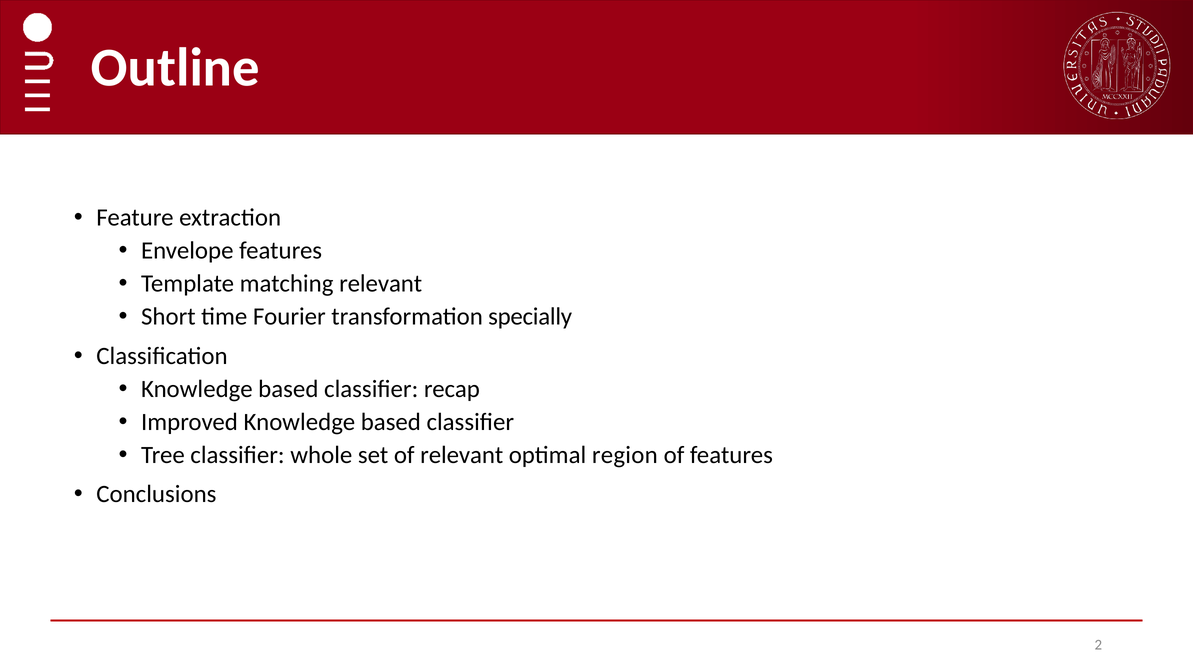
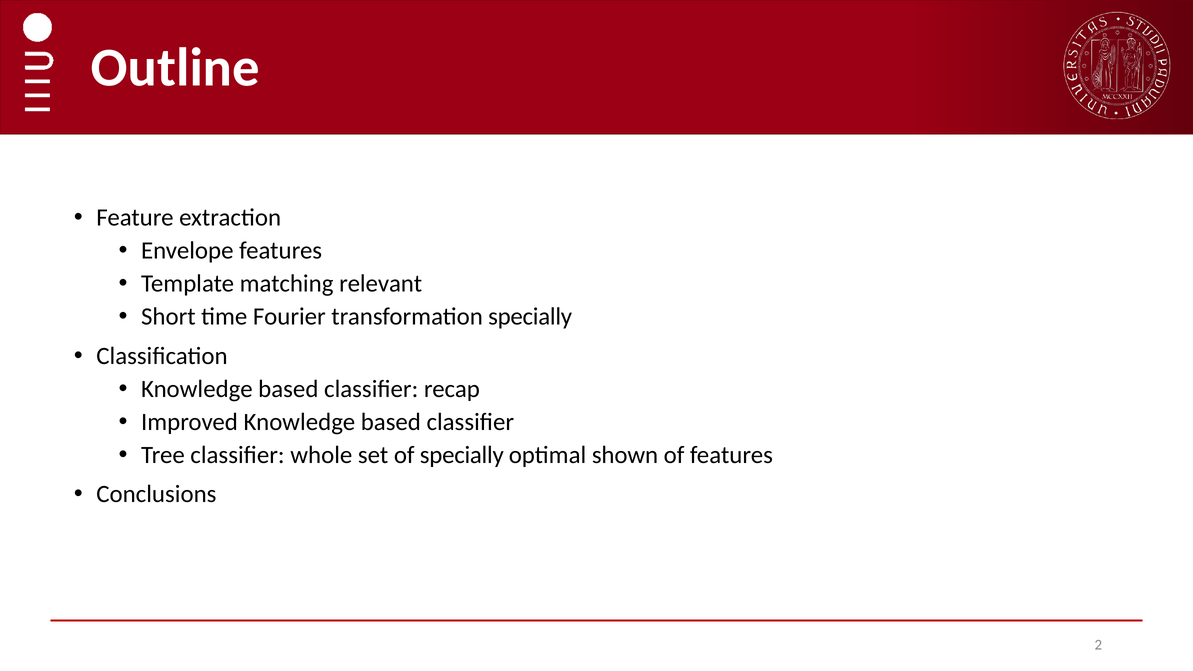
of relevant: relevant -> specially (462, 455)
region: region -> shown (625, 455)
